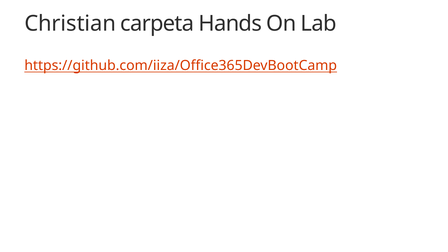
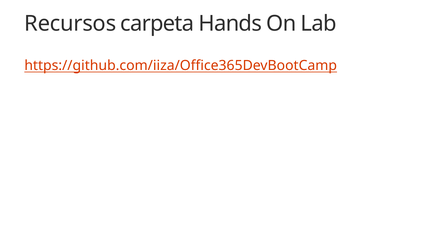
Christian: Christian -> Recursos (70, 23)
